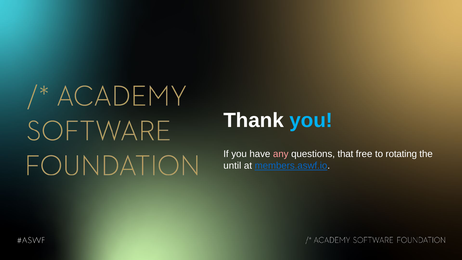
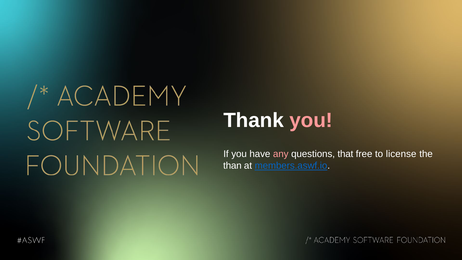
you colour: light blue -> pink (311, 120)
rotating: rotating -> license (401, 154)
until: until -> than (232, 166)
